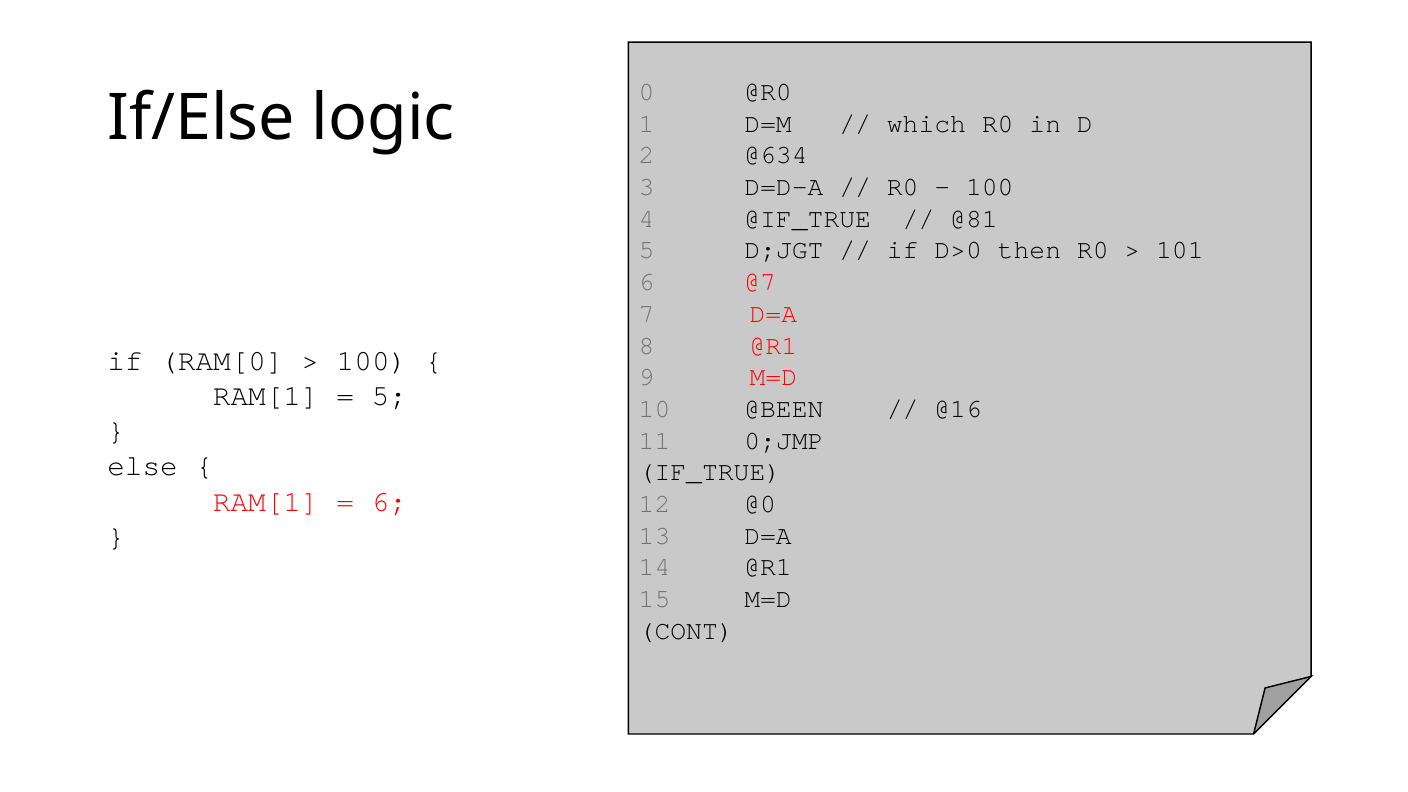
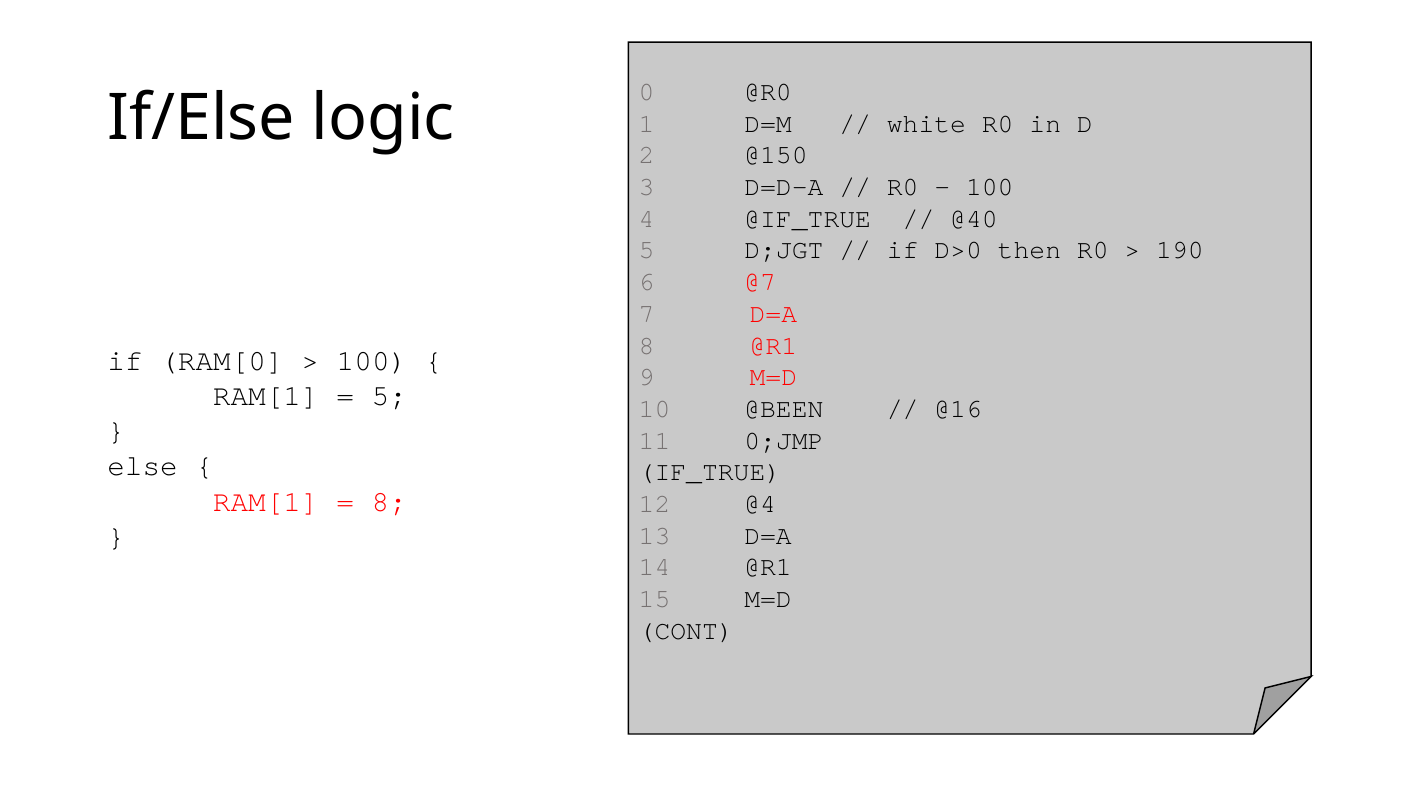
which: which -> white (926, 124)
@634: @634 -> @150 (776, 155)
@81: @81 -> @40 (974, 219)
101: 101 -> 190 (1180, 250)
6: 6 -> 8 (389, 501)
@0: @0 -> @4 (760, 504)
